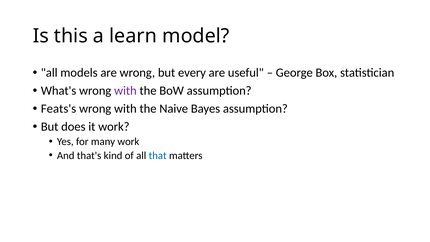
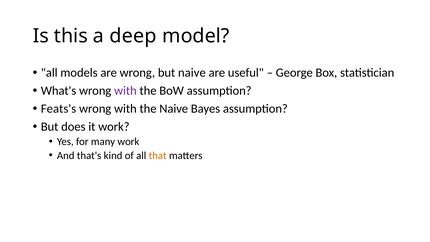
learn: learn -> deep (133, 36)
but every: every -> naive (192, 73)
that colour: blue -> orange (158, 155)
